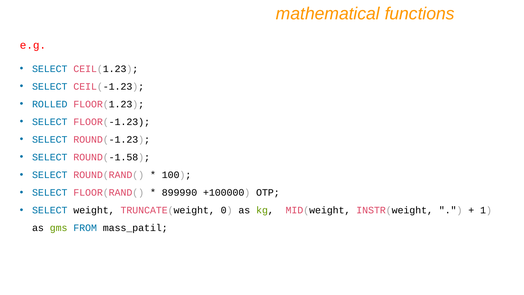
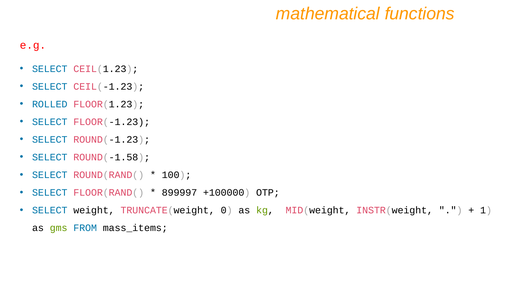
899990: 899990 -> 899997 (179, 192)
mass_patil: mass_patil -> mass_items (135, 228)
